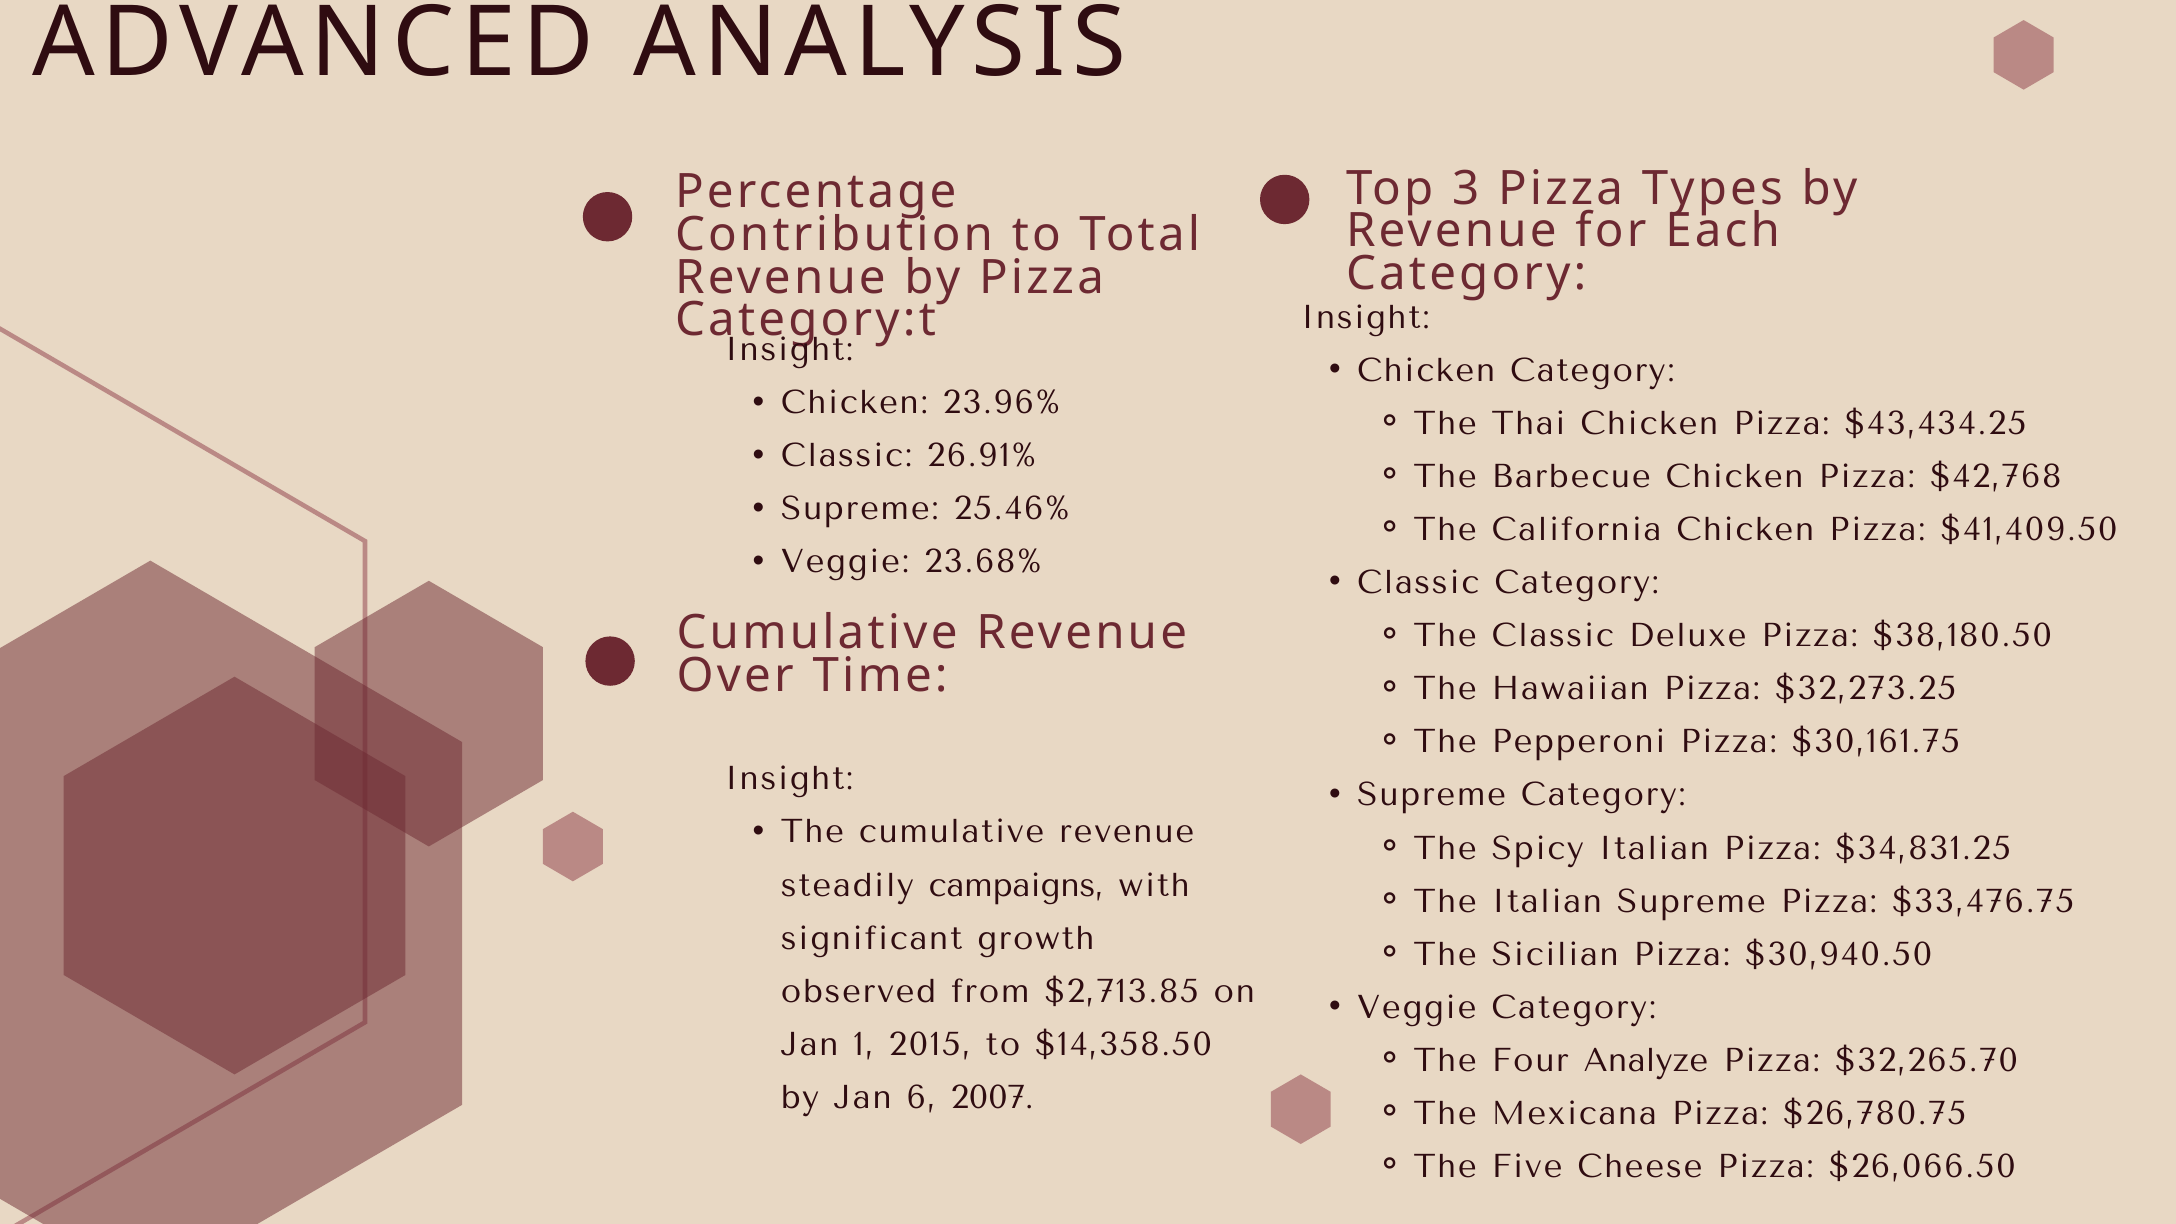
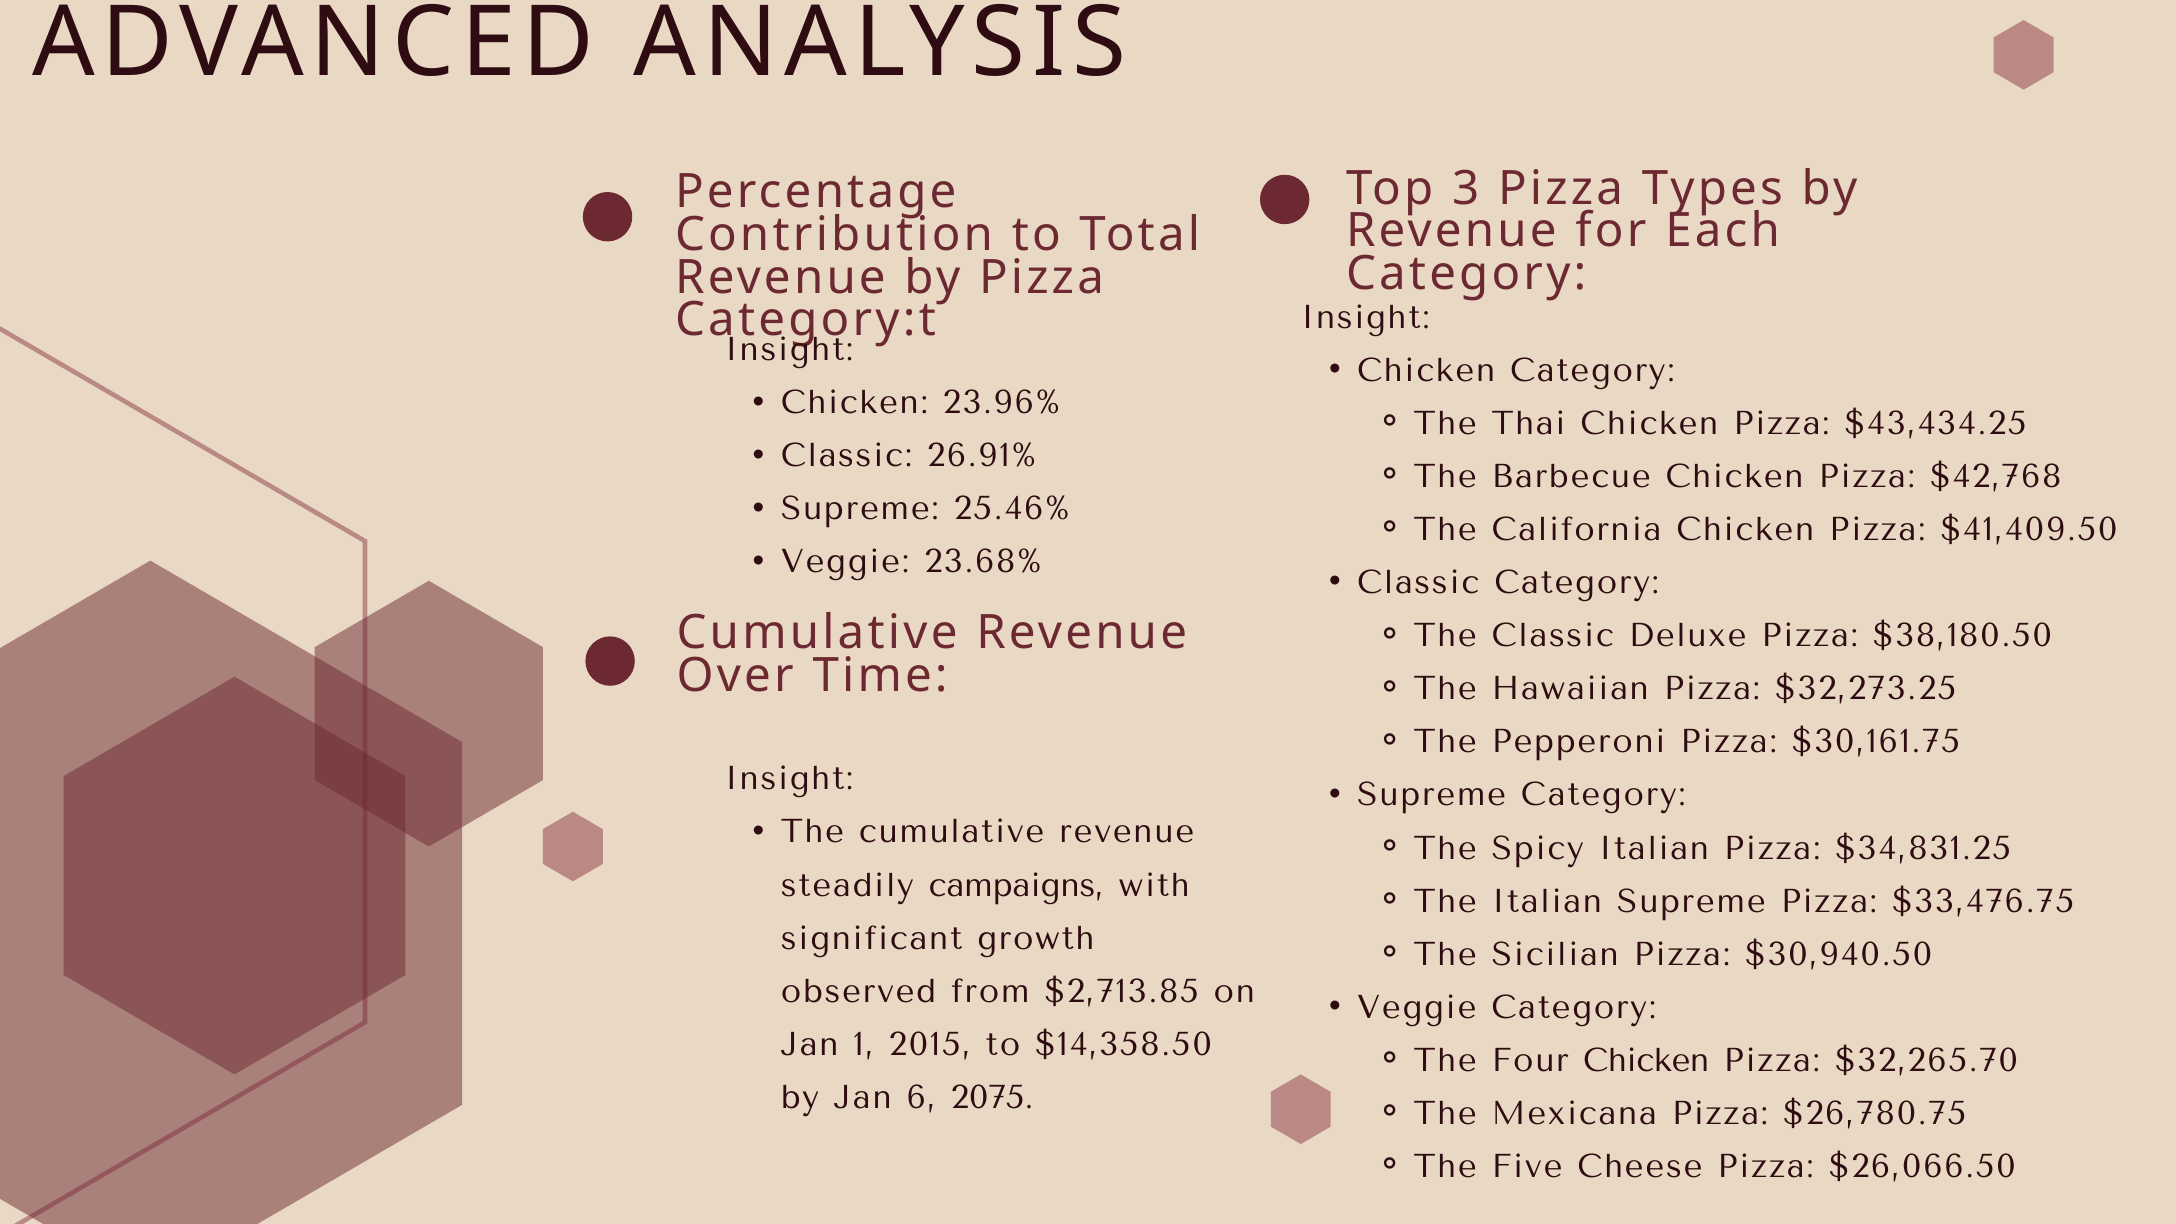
Four Analyze: Analyze -> Chicken (1646, 1060)
2007: 2007 -> 2075 (992, 1097)
